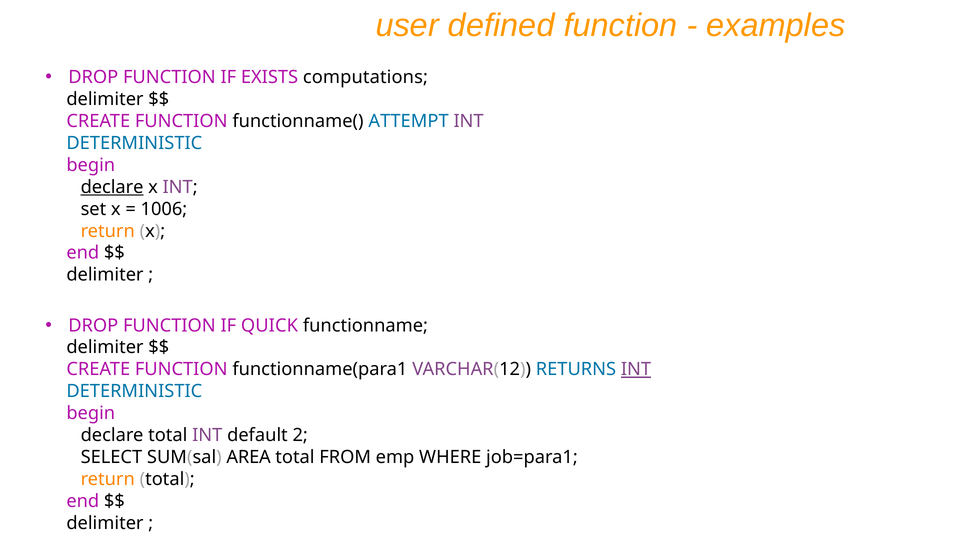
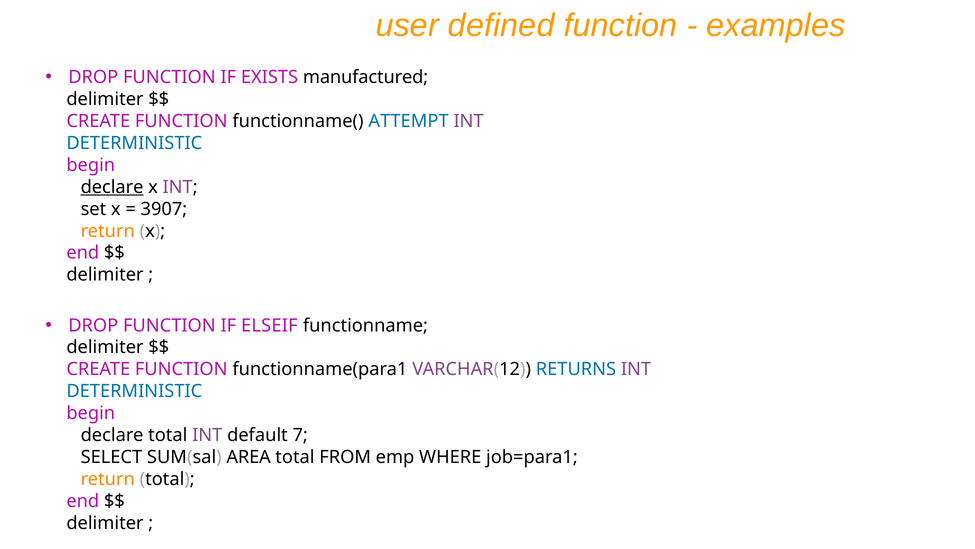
computations: computations -> manufactured (366, 77)
1006: 1006 -> 3907 (164, 209)
QUICK: QUICK -> ELSEIF (269, 325)
INT underline: present -> none (636, 369)
2: 2 -> 7 (300, 435)
